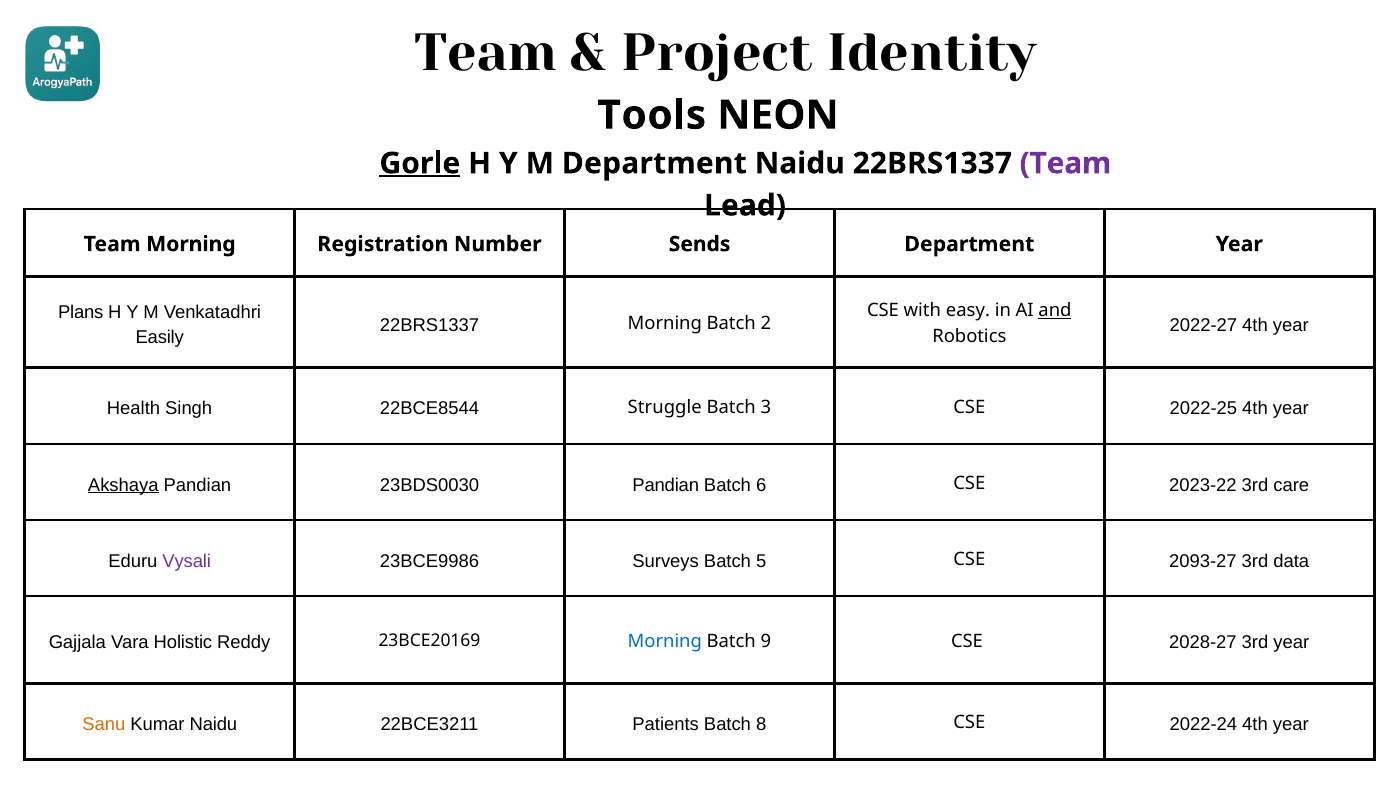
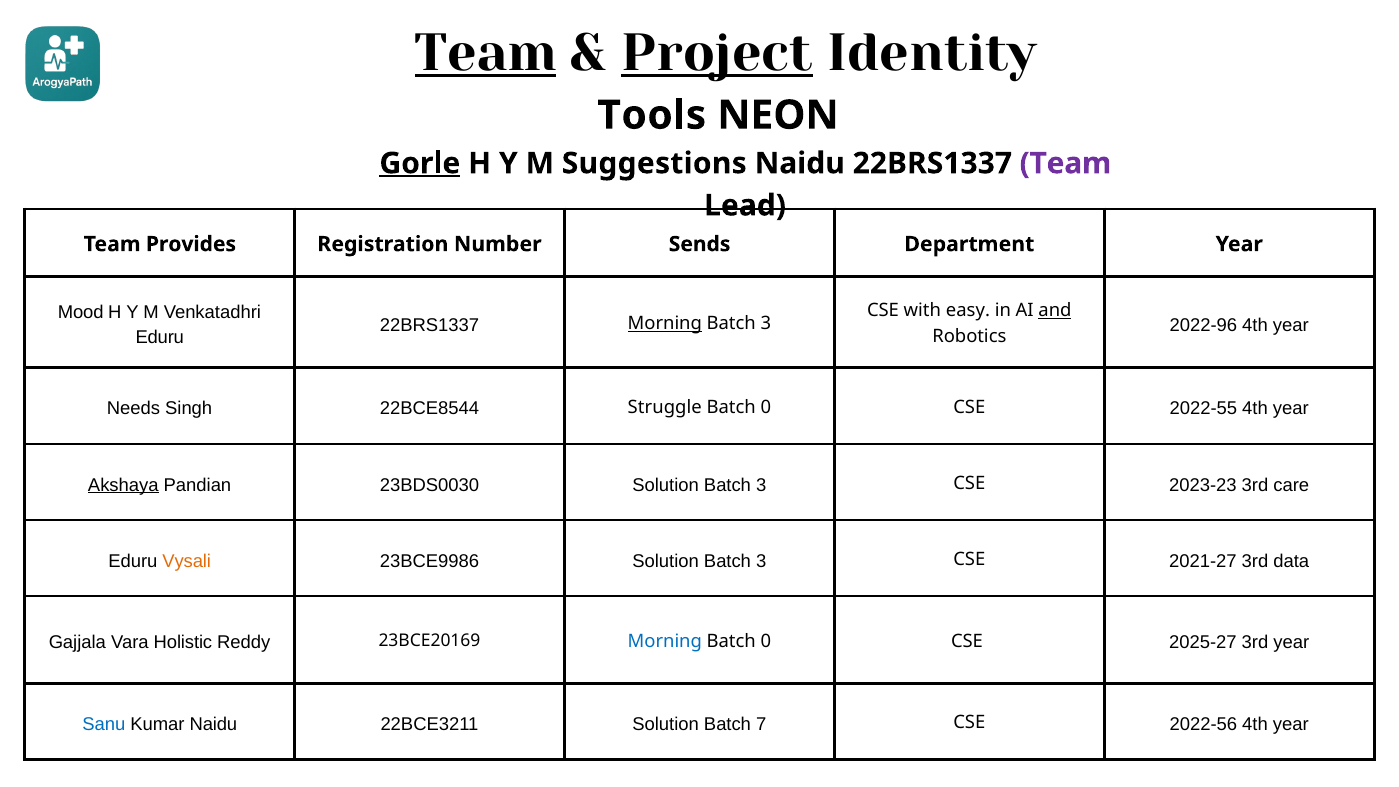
Team underline: none -> present (486, 53)
Project underline: none -> present (717, 53)
M Department: Department -> Suggestions (654, 163)
Team Morning: Morning -> Provides (191, 244)
Plans: Plans -> Mood (81, 312)
Morning underline: none -> present (665, 323)
2: 2 -> 3 (766, 323)
2022-27: 2022-27 -> 2022-96 (1203, 325)
Easily: Easily -> Eduru (160, 338)
Health: Health -> Needs (134, 409)
3: 3 -> 0 (766, 407)
2022-25: 2022-25 -> 2022-55 (1203, 409)
23BDS0030 Pandian: Pandian -> Solution (666, 485)
6: 6 -> 3 (761, 485)
2023-22: 2023-22 -> 2023-23 (1203, 485)
Vysali colour: purple -> orange (187, 561)
23BCE9986 Surveys: Surveys -> Solution (666, 561)
5: 5 -> 3 (761, 561)
2093-27: 2093-27 -> 2021-27 (1203, 561)
9: 9 -> 0 (766, 641)
2028-27: 2028-27 -> 2025-27 (1203, 643)
Sanu colour: orange -> blue (104, 724)
22BCE3211 Patients: Patients -> Solution (666, 724)
8: 8 -> 7 (761, 724)
2022-24: 2022-24 -> 2022-56 (1203, 724)
